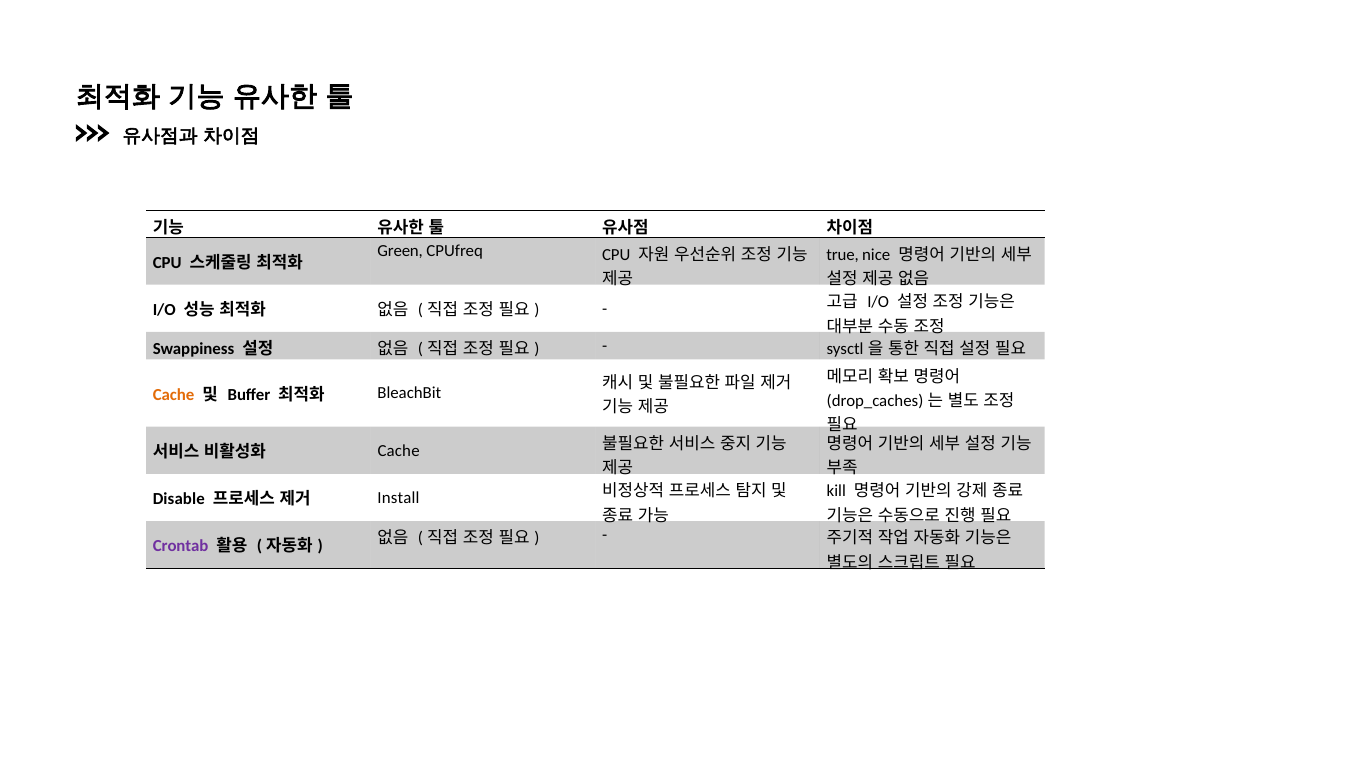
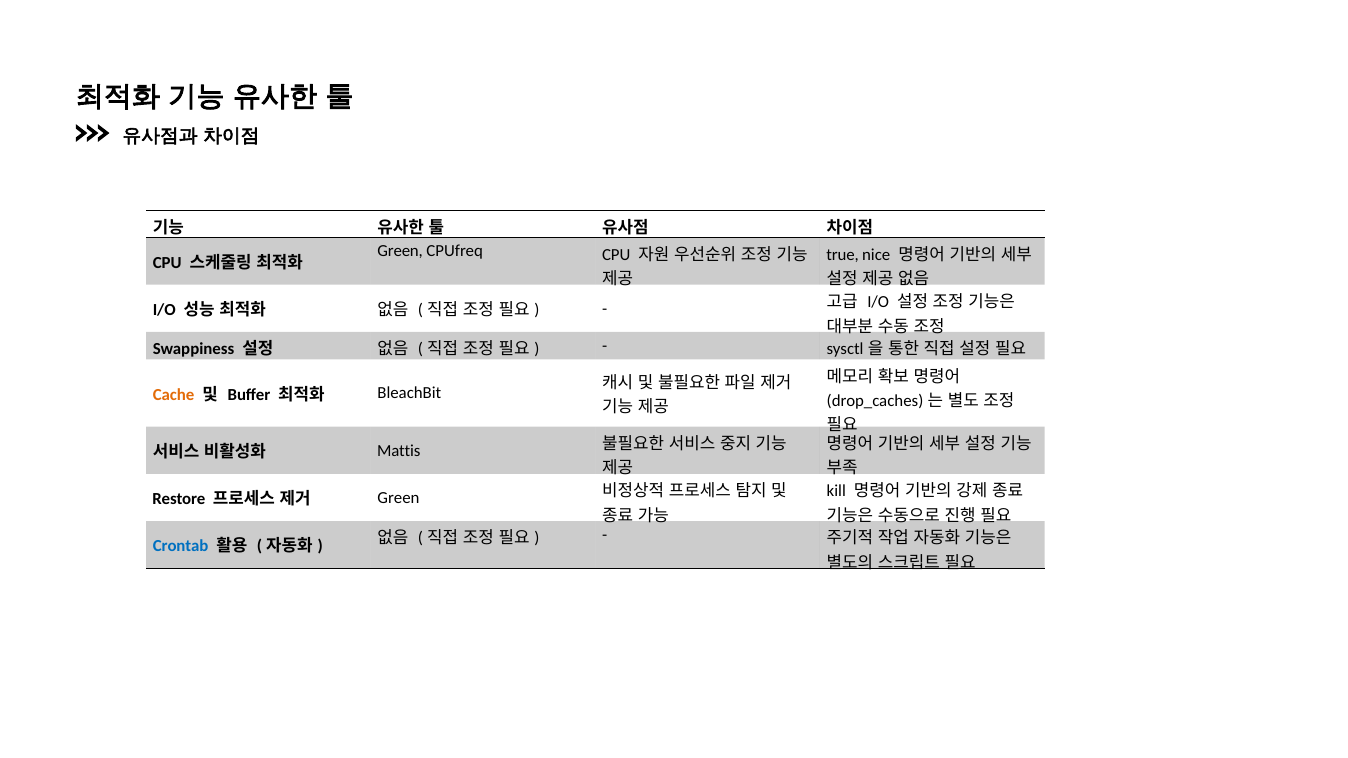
Cache: Cache -> Mattis (399, 451)
Disable: Disable -> Restore (179, 499)
Install: Install -> Green (398, 498)
Crontab colour: purple -> blue (181, 547)
